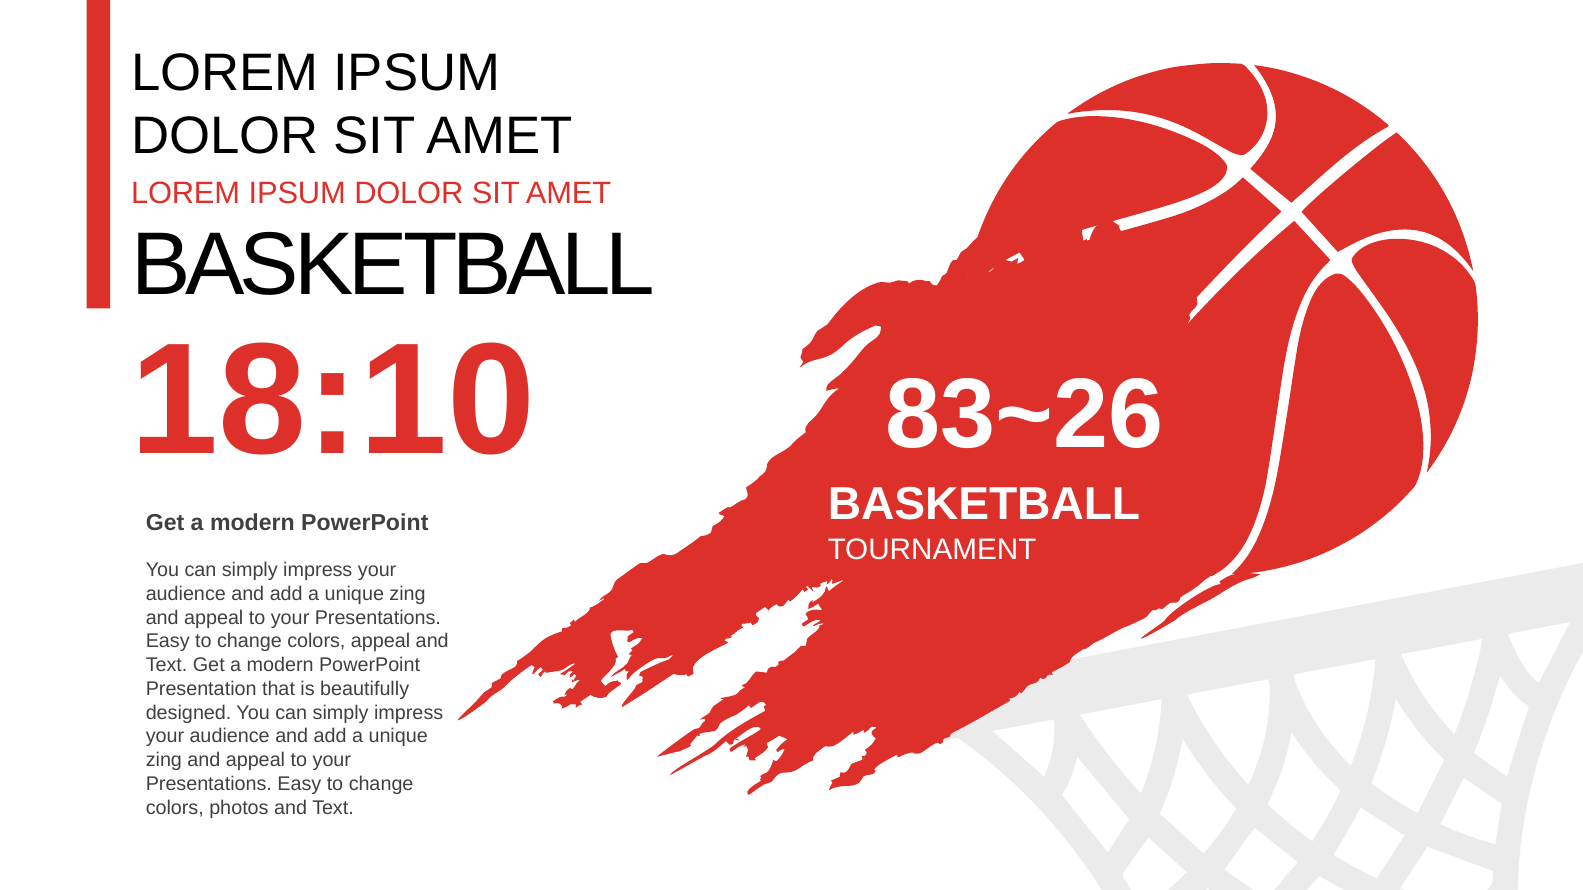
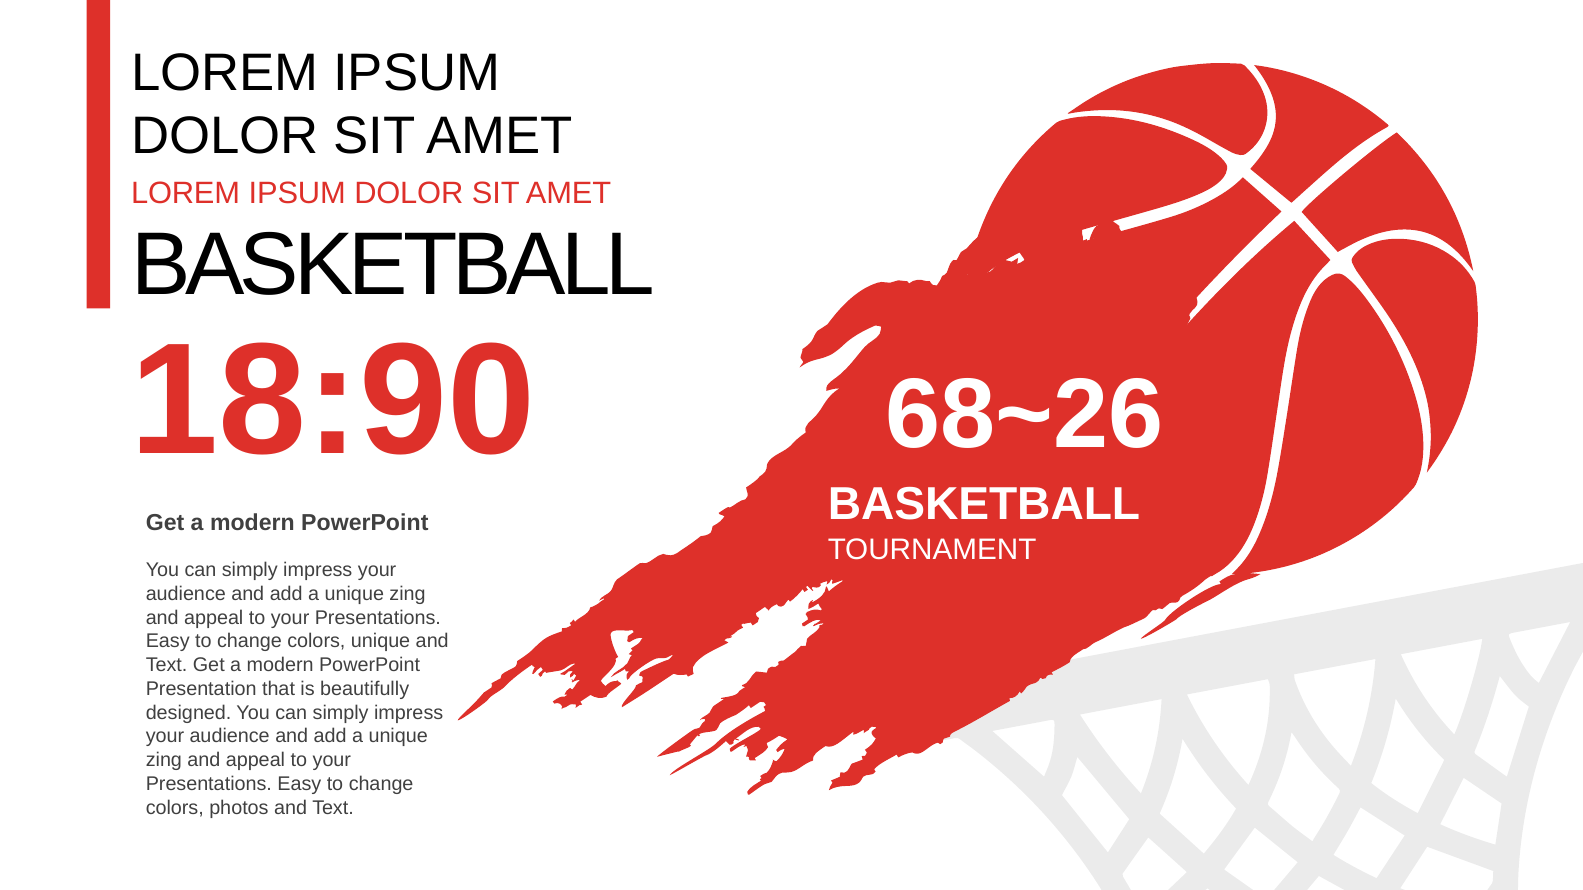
18:10: 18:10 -> 18:90 (333, 401)
83~26: 83~26 -> 68~26 (1025, 415)
colors appeal: appeal -> unique (381, 642)
